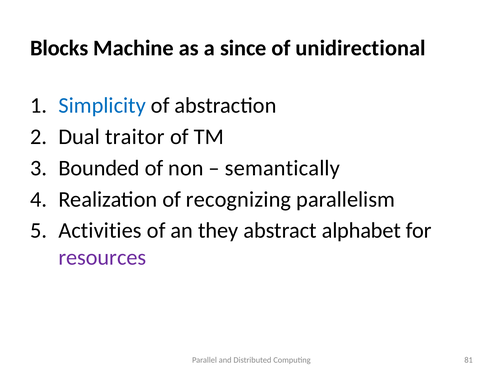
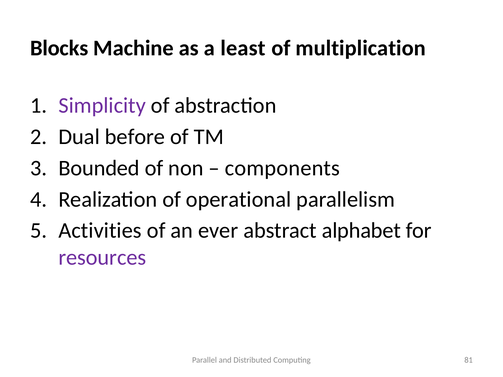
since: since -> least (243, 48)
unidirectional: unidirectional -> multiplication (361, 48)
Simplicity colour: blue -> purple (102, 106)
traitor: traitor -> before (135, 137)
semantically: semantically -> components (282, 168)
recognizing: recognizing -> operational (239, 199)
they: they -> ever (218, 231)
